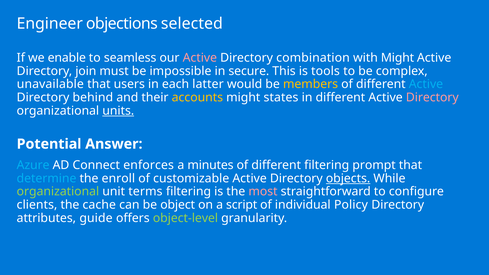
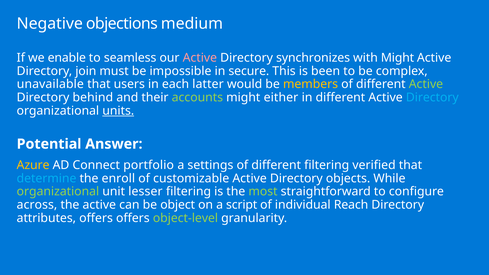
Engineer: Engineer -> Negative (50, 24)
selected: selected -> medium (192, 24)
combination: combination -> synchronizes (313, 58)
tools: tools -> been (326, 71)
Active colour: light blue -> light green (426, 84)
accounts colour: yellow -> light green (197, 97)
states: states -> either (281, 97)
Directory colour: pink -> light blue (432, 97)
Azure colour: light blue -> yellow (33, 165)
enforces: enforces -> portfolio (149, 165)
minutes: minutes -> settings (210, 165)
prompt: prompt -> verified (374, 165)
objects underline: present -> none (348, 178)
terms: terms -> lesser (145, 192)
most colour: pink -> light green (263, 192)
clients: clients -> across (37, 205)
the cache: cache -> active (99, 205)
Policy: Policy -> Reach (351, 205)
attributes guide: guide -> offers (96, 218)
